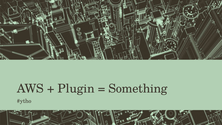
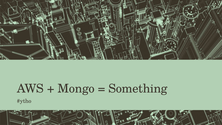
Plugin: Plugin -> Mongo (76, 89)
